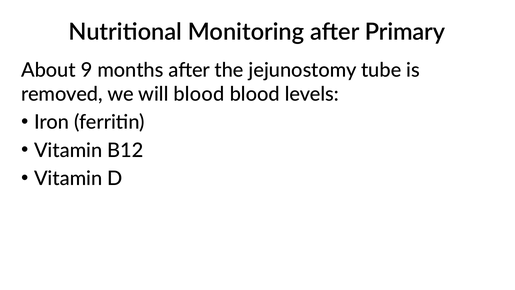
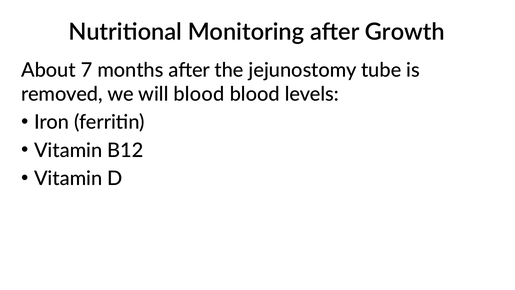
Primary: Primary -> Growth (405, 32)
9: 9 -> 7 (87, 70)
